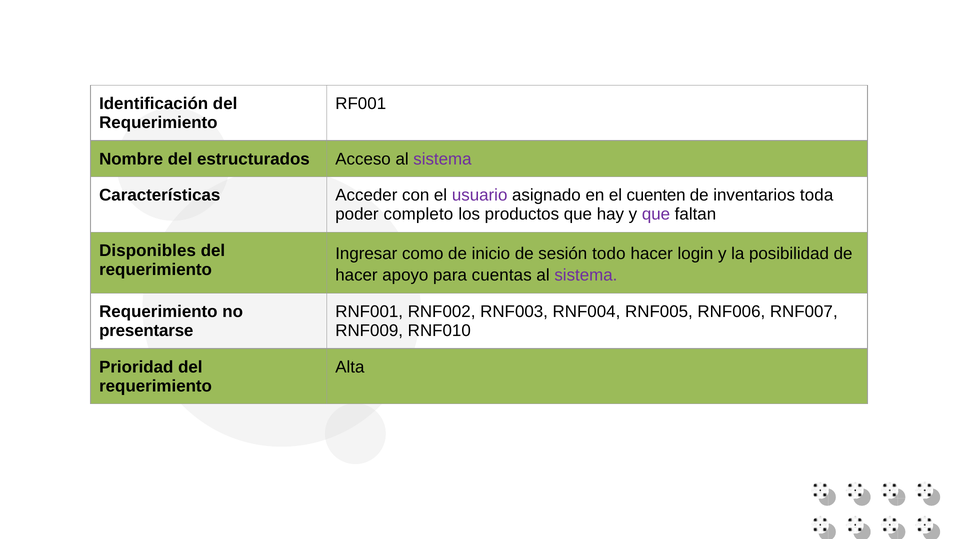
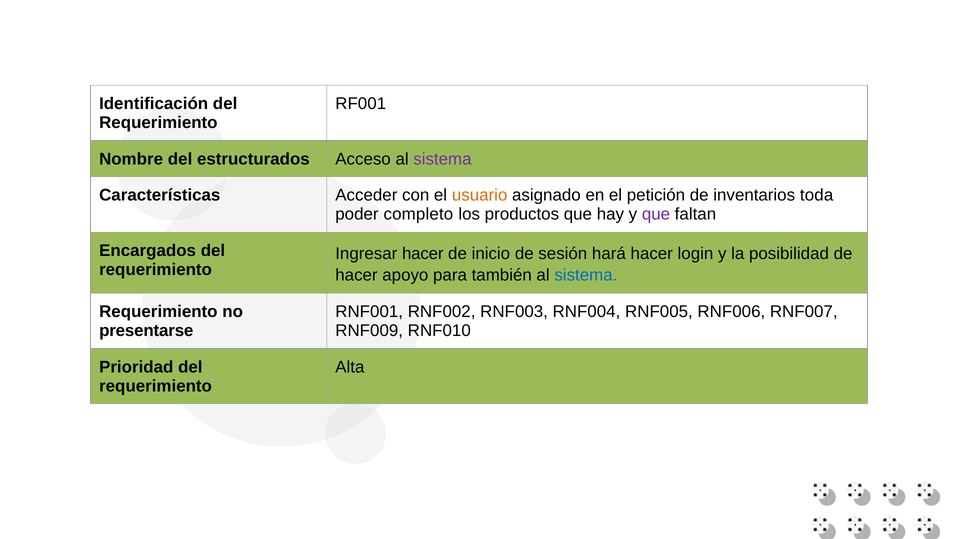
usuario colour: purple -> orange (480, 195)
cuenten: cuenten -> petición (656, 195)
Disponibles: Disponibles -> Encargados (148, 251)
Ingresar como: como -> hacer (423, 253)
todo: todo -> hará (609, 253)
cuentas: cuentas -> también (502, 275)
sistema colour: purple -> blue (586, 275)
